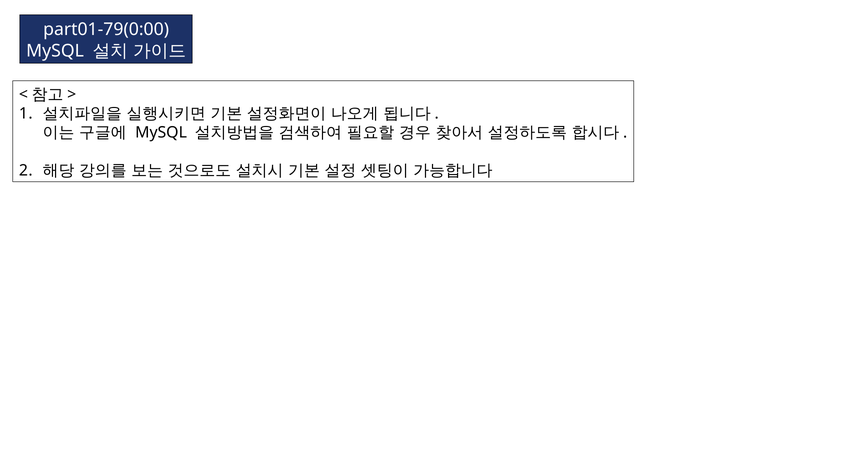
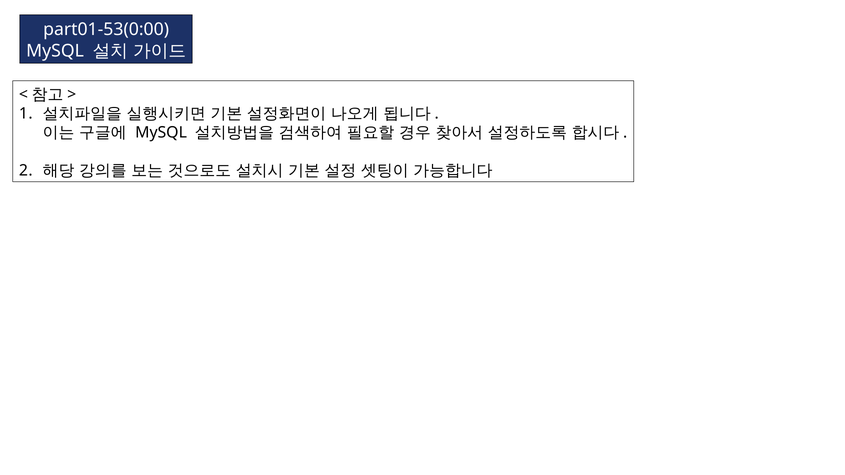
part01-79(0:00: part01-79(0:00 -> part01-53(0:00 (106, 30)
